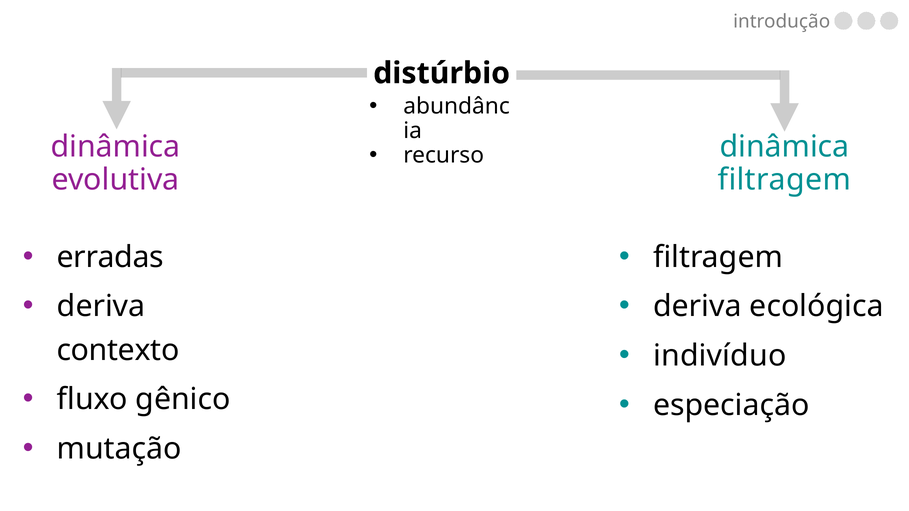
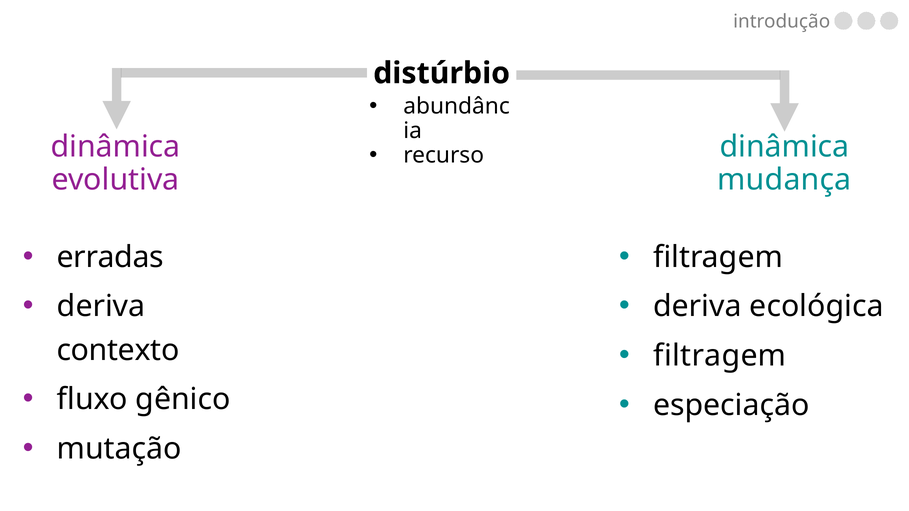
filtragem: filtragem -> mudança (784, 180)
indivíduo: indivíduo -> filtragem (720, 356)
